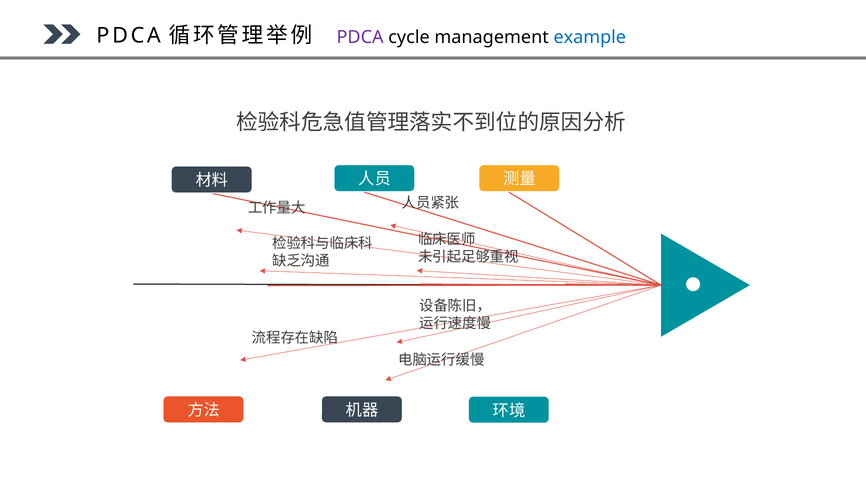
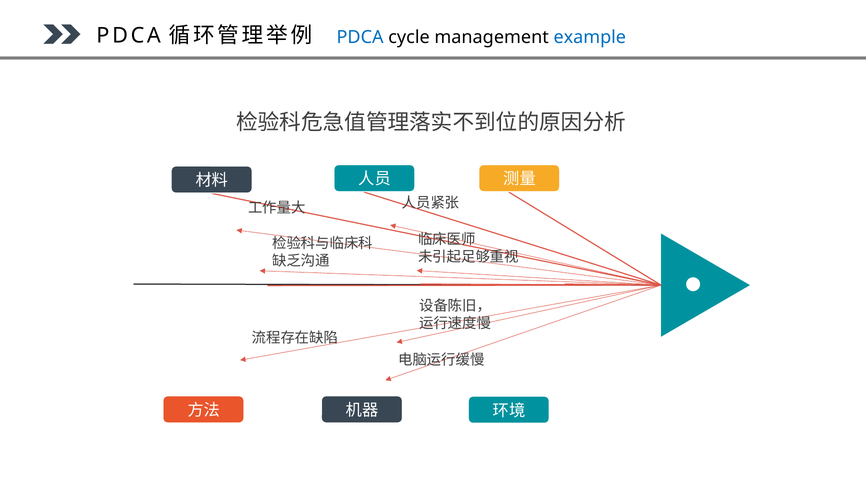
PDCA colour: purple -> blue (360, 37)
